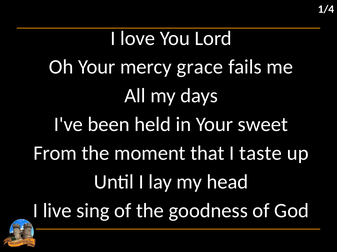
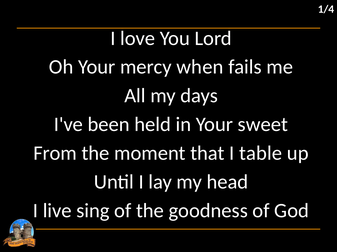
grace: grace -> when (200, 67)
taste: taste -> table (261, 154)
